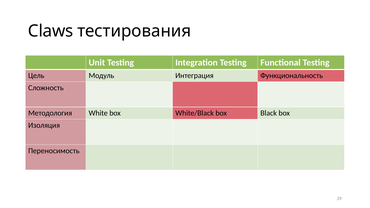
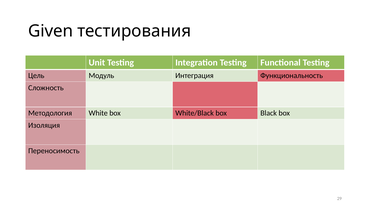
Claws: Claws -> Given (51, 31)
